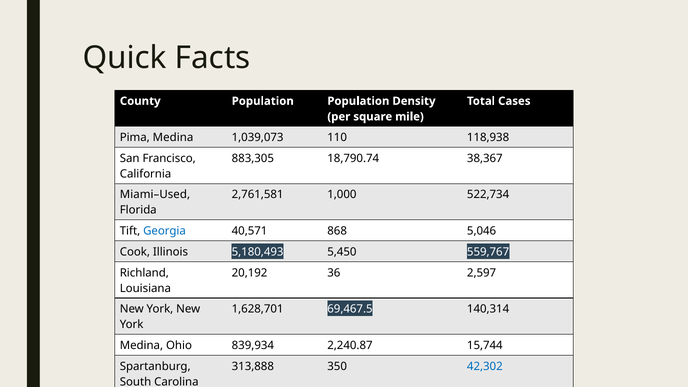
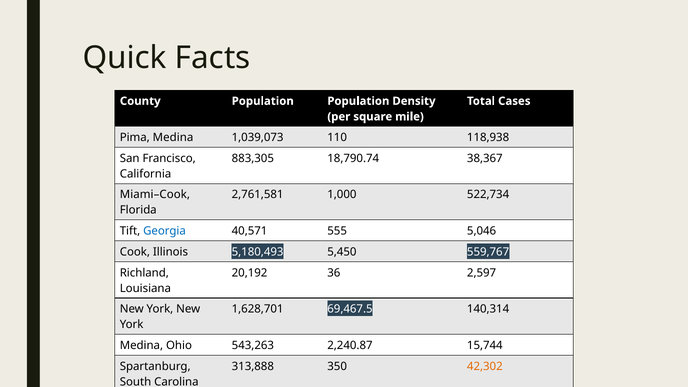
Miami–Used: Miami–Used -> Miami–Cook (155, 195)
868: 868 -> 555 (337, 231)
839,934: 839,934 -> 543,263 (253, 345)
42,302 colour: blue -> orange (485, 366)
